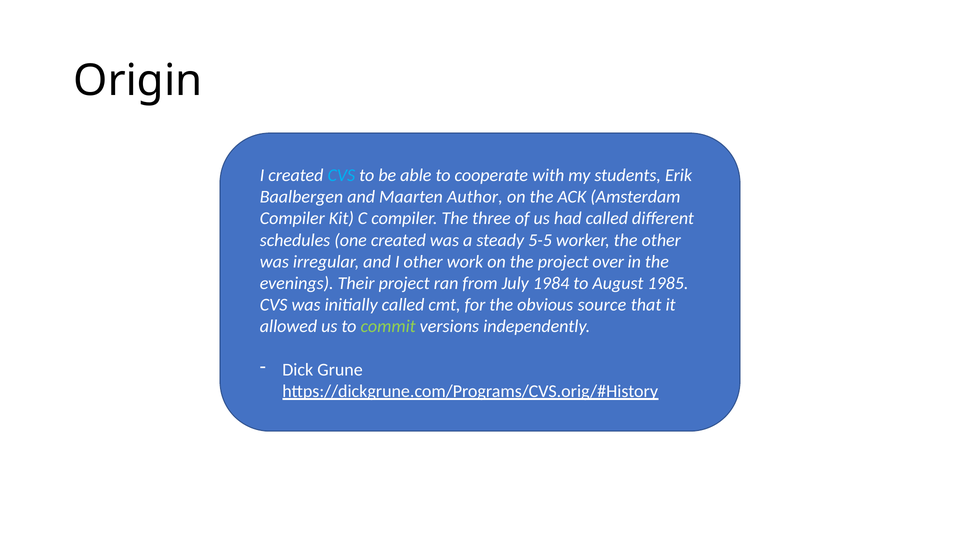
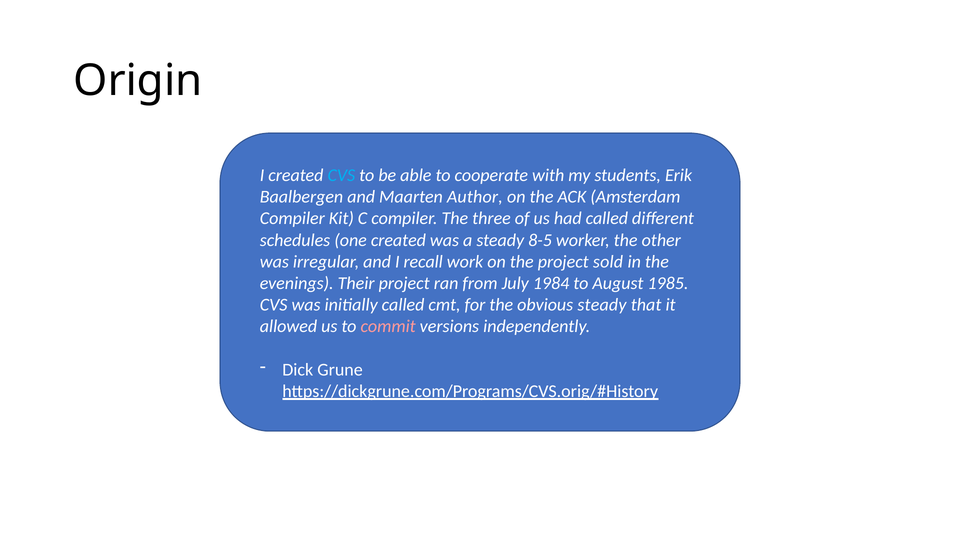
5-5: 5-5 -> 8-5 (540, 240)
I other: other -> recall (423, 262)
over: over -> sold (608, 262)
obvious source: source -> steady (602, 305)
commit colour: light green -> pink (388, 326)
